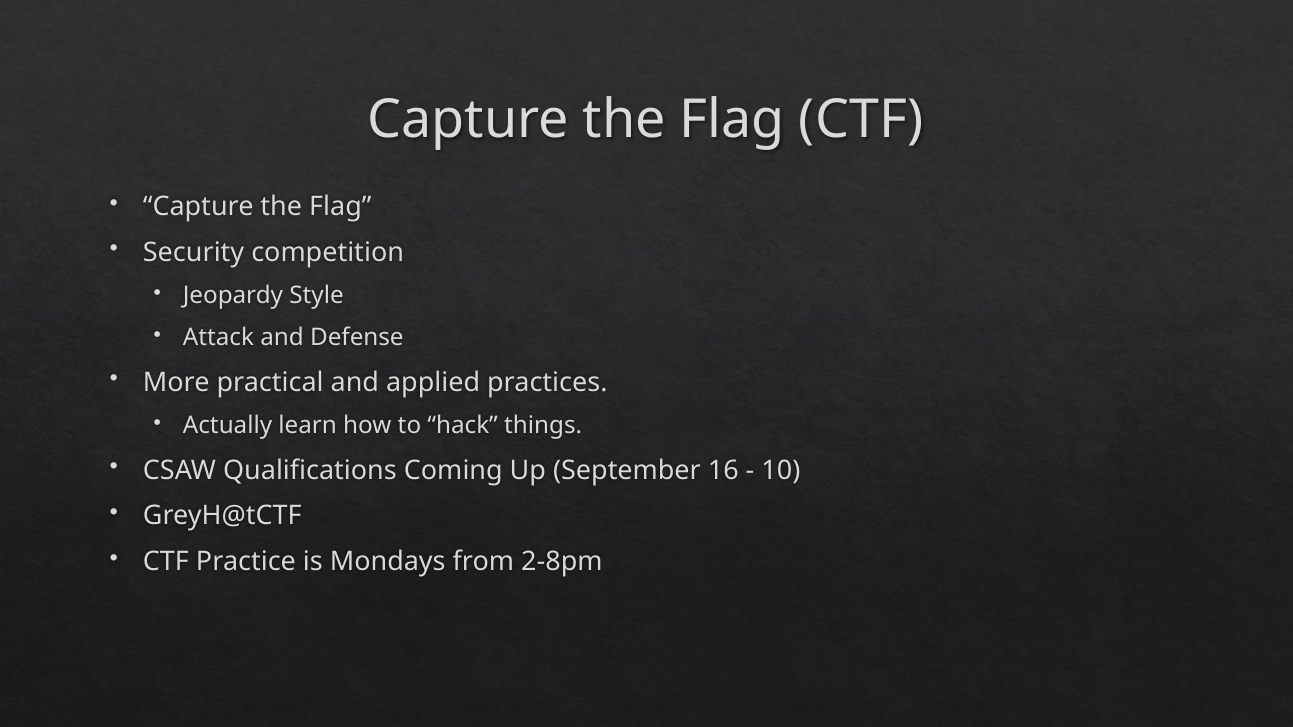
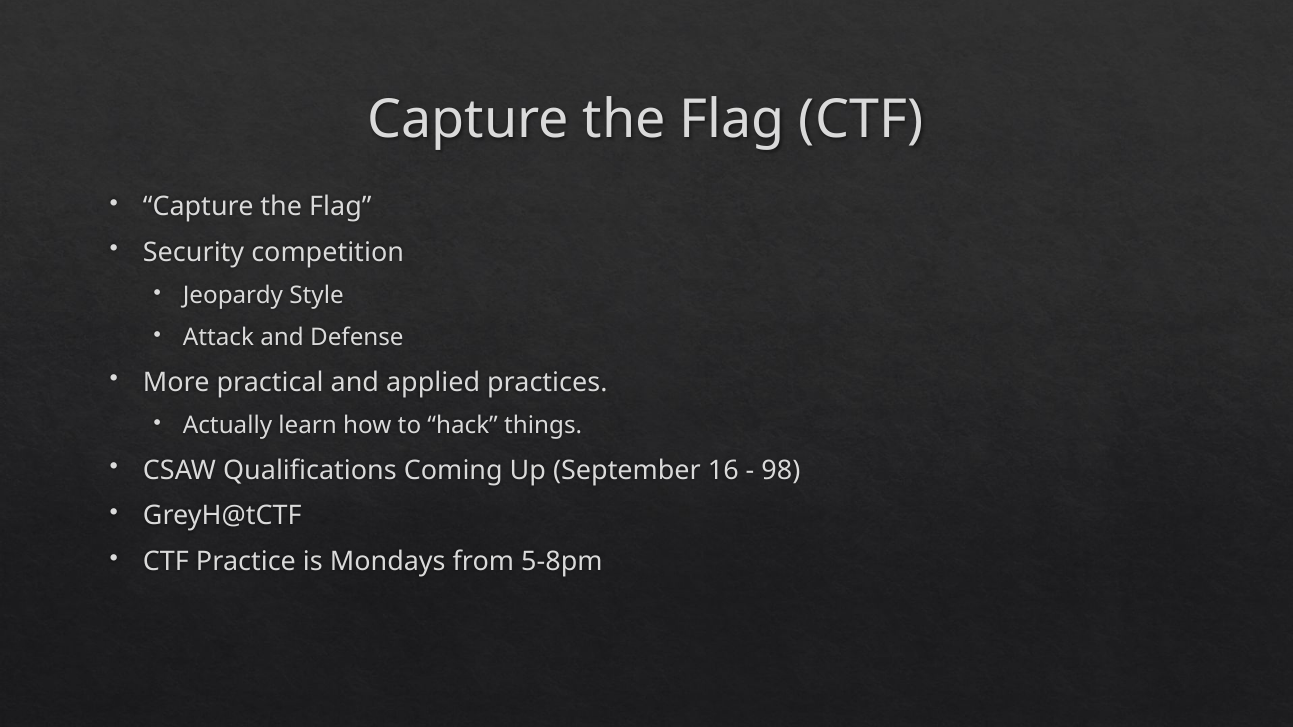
10: 10 -> 98 (781, 470)
2-8pm: 2-8pm -> 5-8pm (562, 562)
